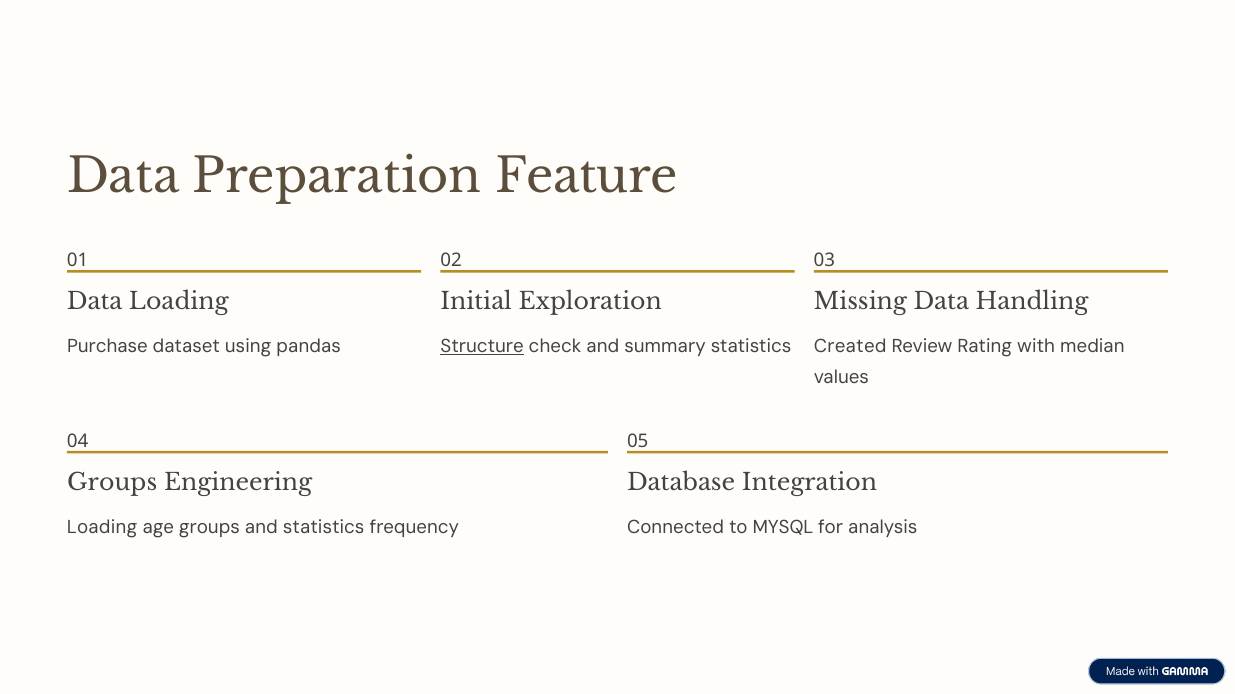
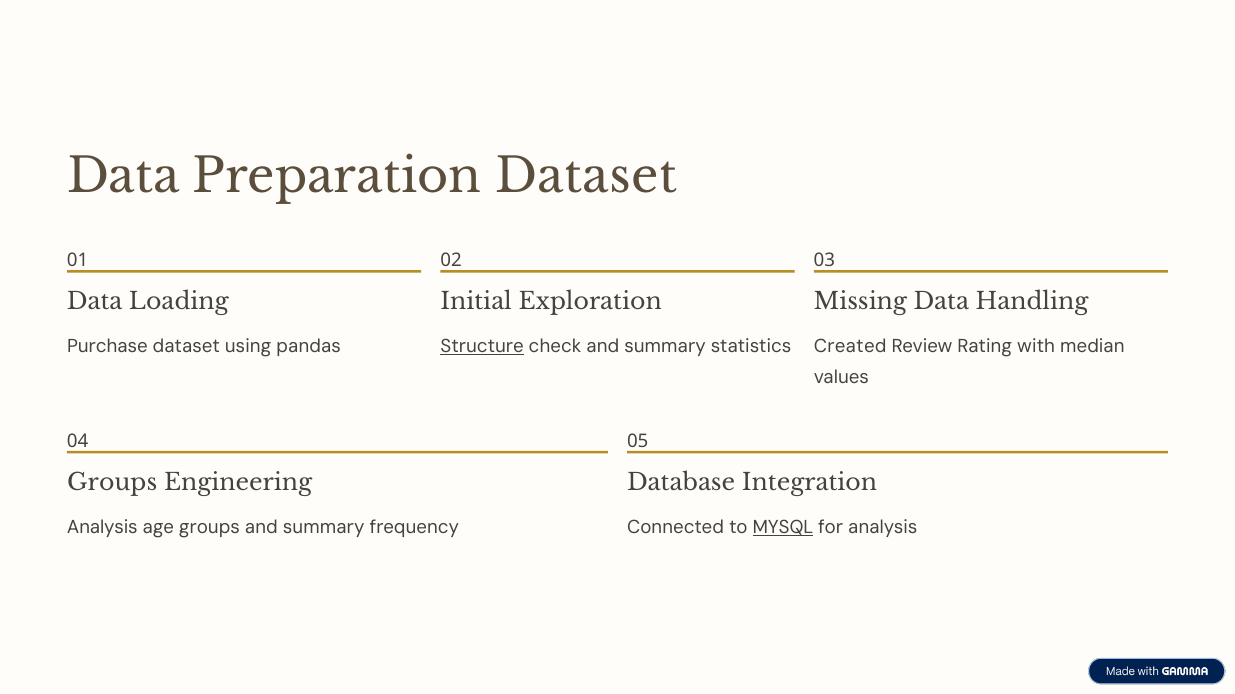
Preparation Feature: Feature -> Dataset (586, 177)
Loading: Loading -> Analysis (102, 528)
groups and statistics: statistics -> summary (324, 528)
MYSQL underline: none -> present (783, 528)
